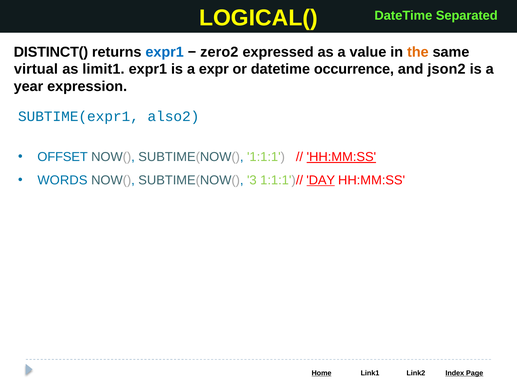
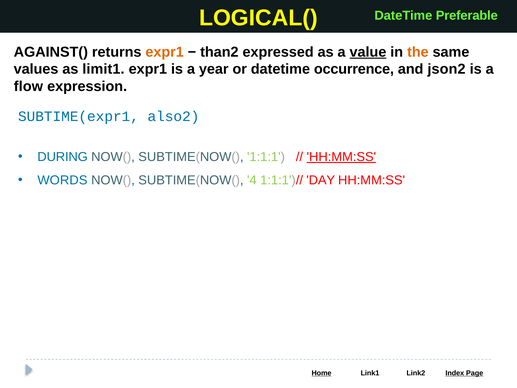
Separated: Separated -> Preferable (467, 15)
DISTINCT(: DISTINCT( -> AGAINST( (51, 52)
expr1 colour: blue -> orange (165, 52)
zero2: zero2 -> than2 (219, 52)
value underline: none -> present (368, 52)
virtual: virtual -> values (36, 69)
expr: expr -> year (214, 69)
year: year -> flow (28, 86)
OFFSET: OFFSET -> DURING (63, 157)
3: 3 -> 4 (252, 180)
DAY underline: present -> none (321, 180)
